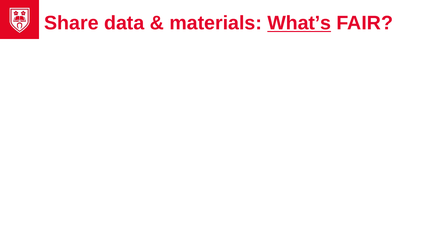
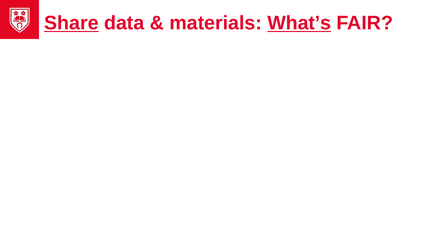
Share underline: none -> present (71, 23)
